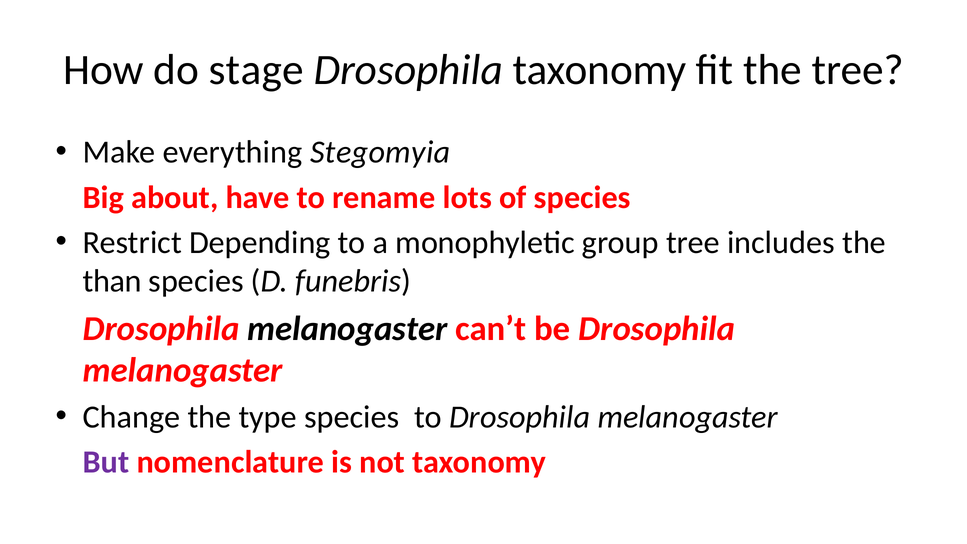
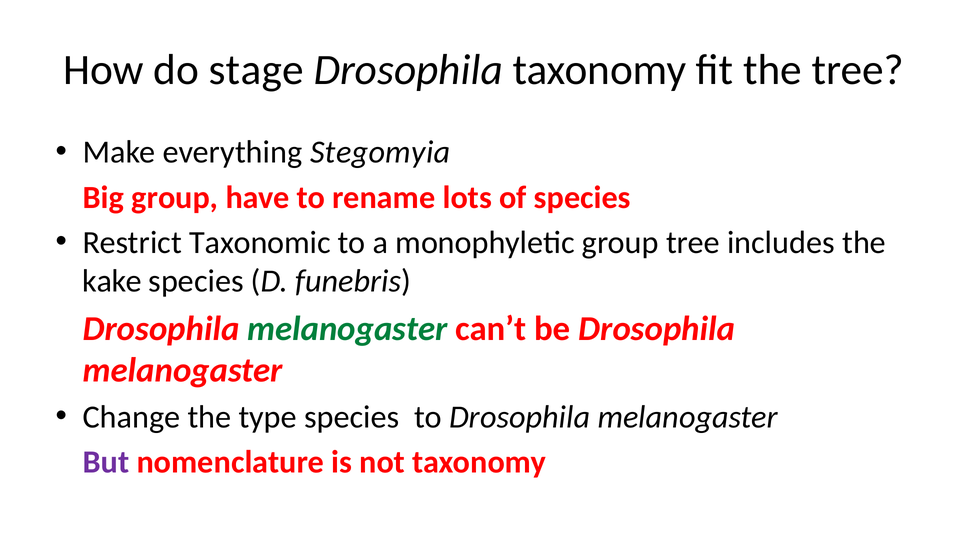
Big about: about -> group (175, 197)
Depending: Depending -> Taxonomic (260, 243)
than: than -> kake (112, 281)
melanogaster colour: black -> green (347, 329)
